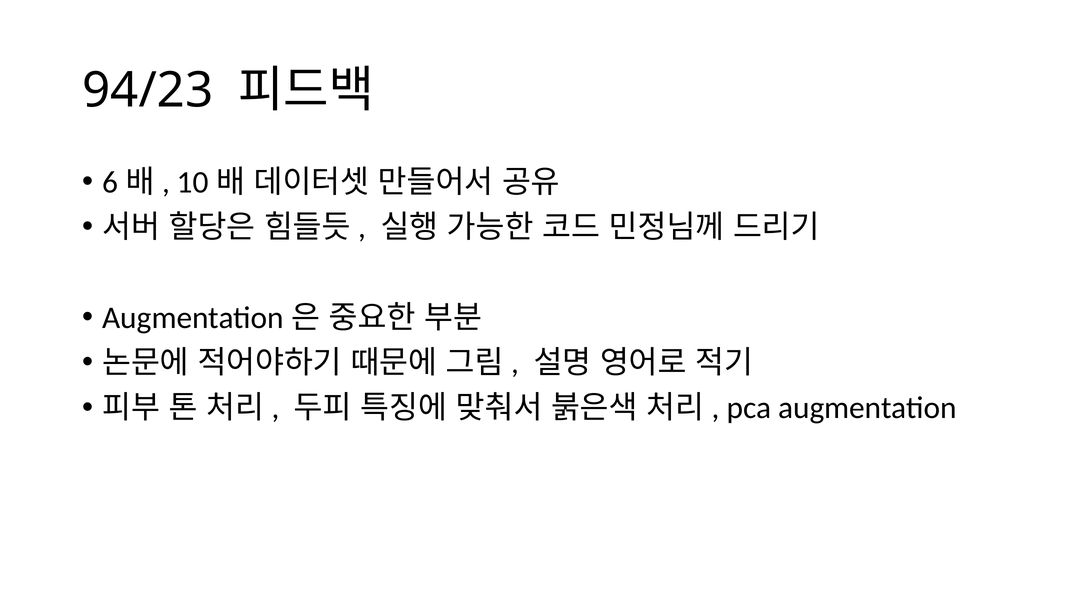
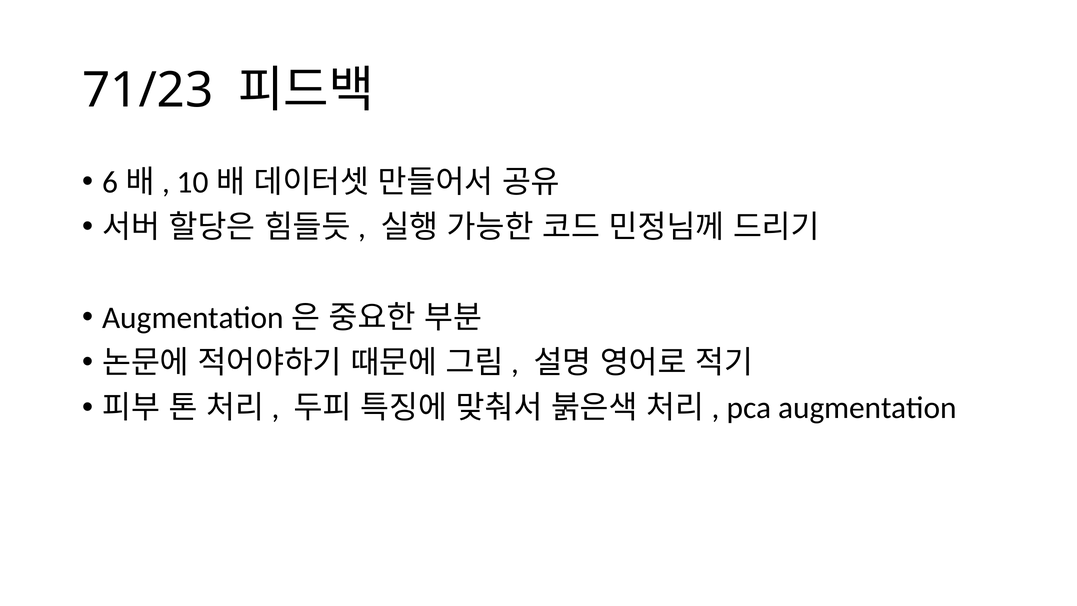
94/23: 94/23 -> 71/23 (148, 90)
